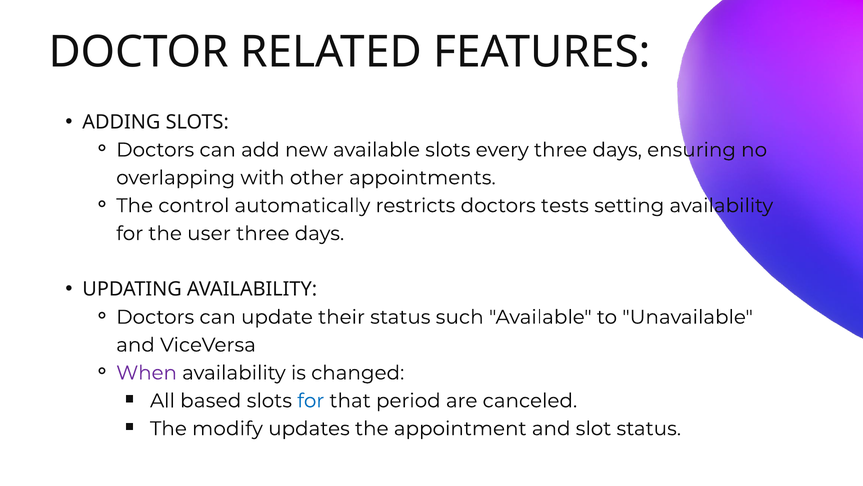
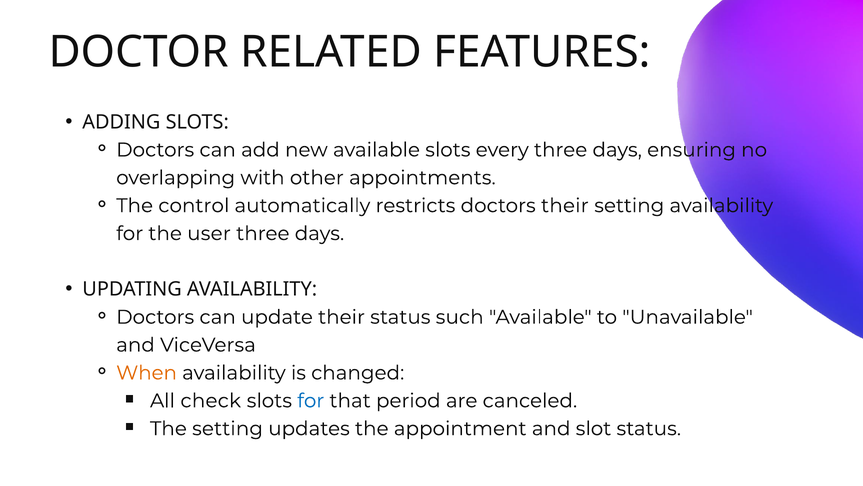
doctors tests: tests -> their (565, 205)
When colour: purple -> orange (147, 372)
based: based -> check (211, 400)
The modify: modify -> setting (228, 428)
